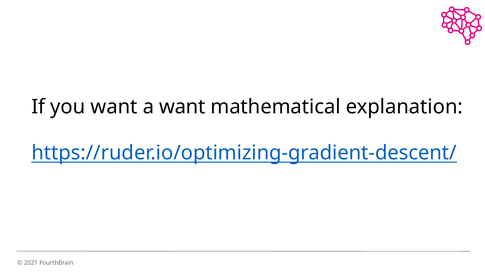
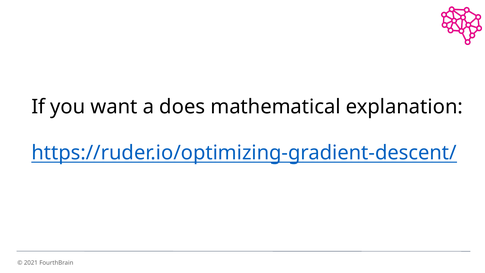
a want: want -> does (182, 107)
